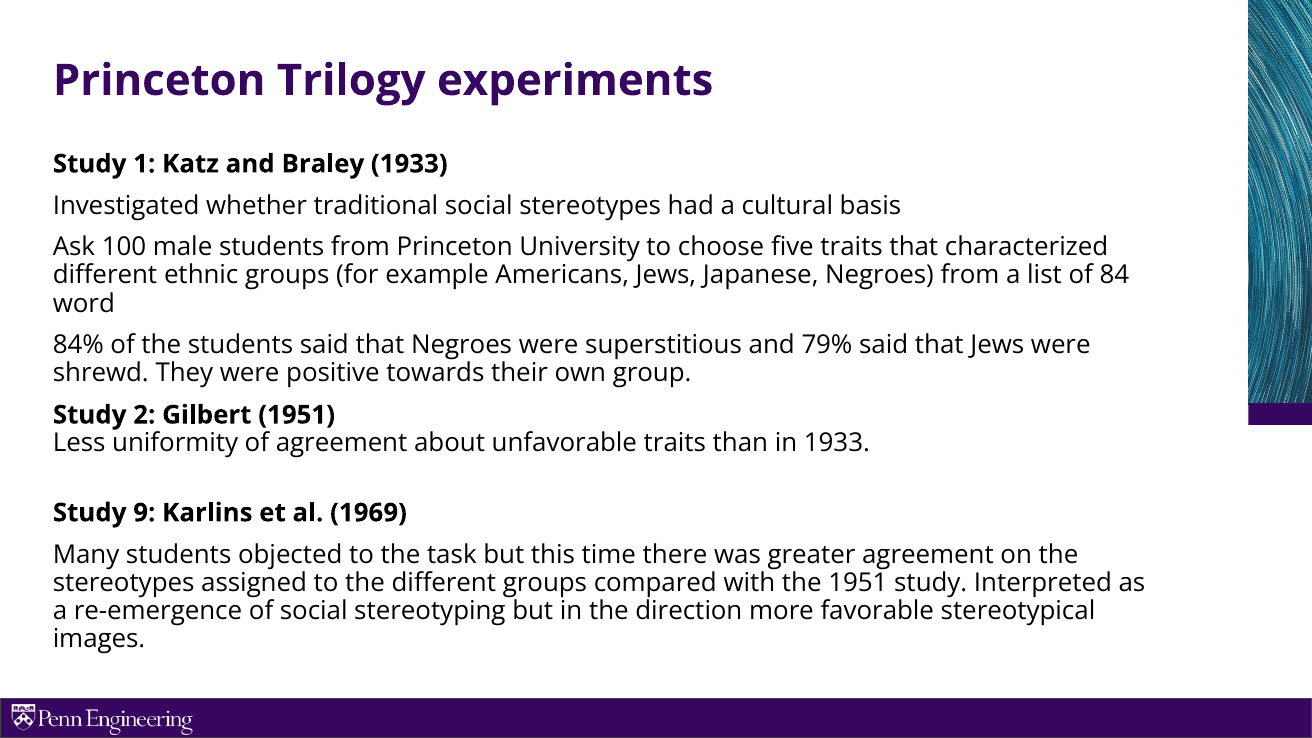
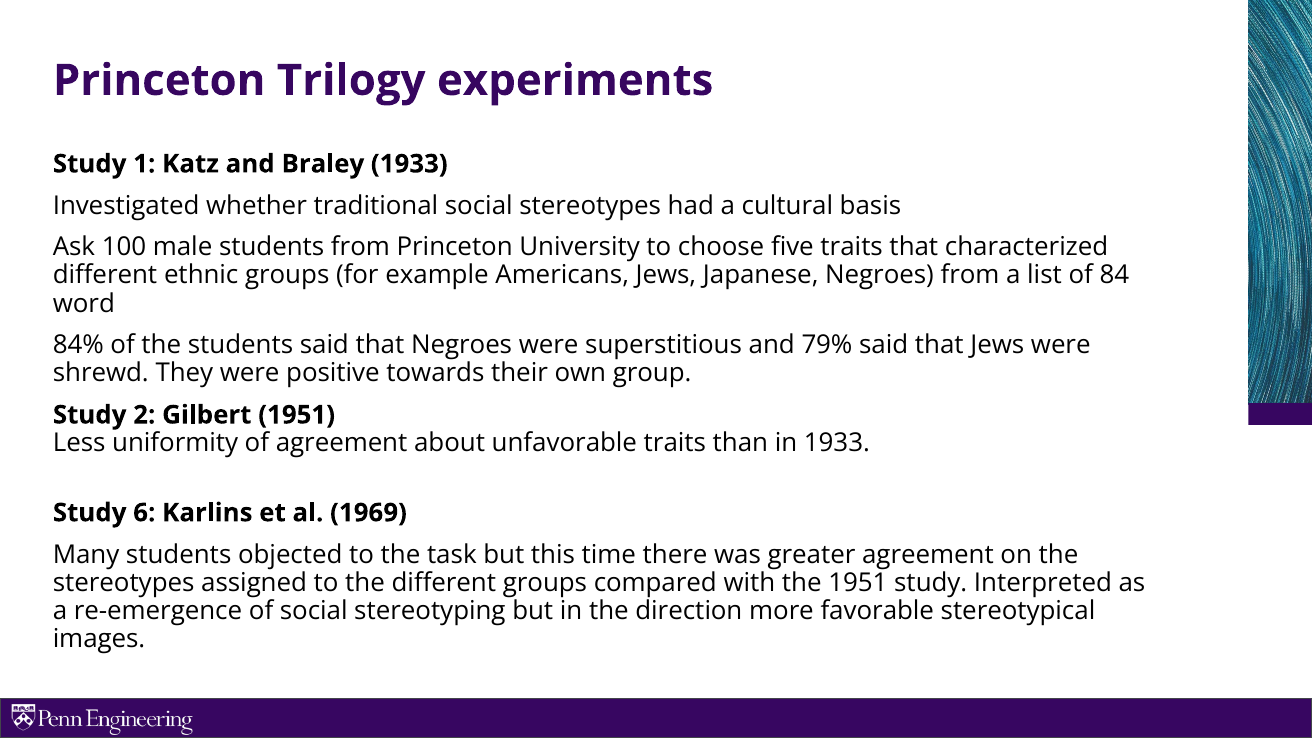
9: 9 -> 6 (144, 513)
